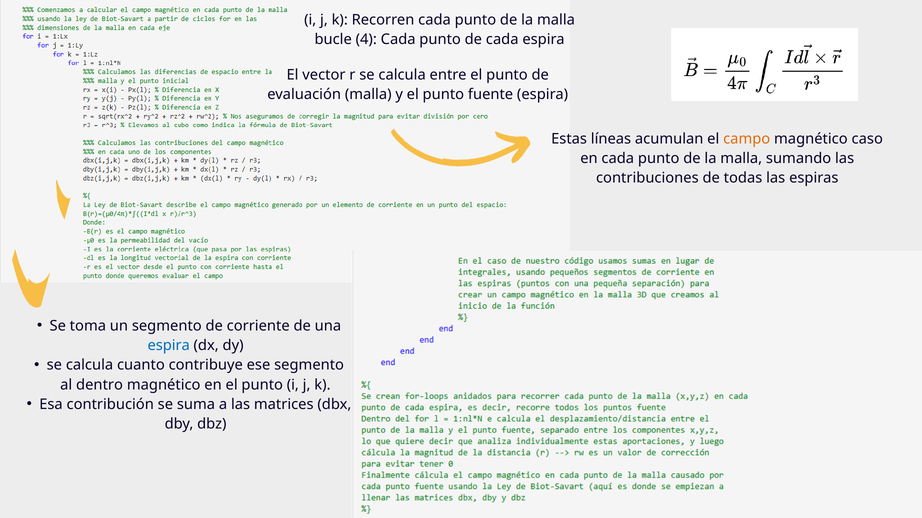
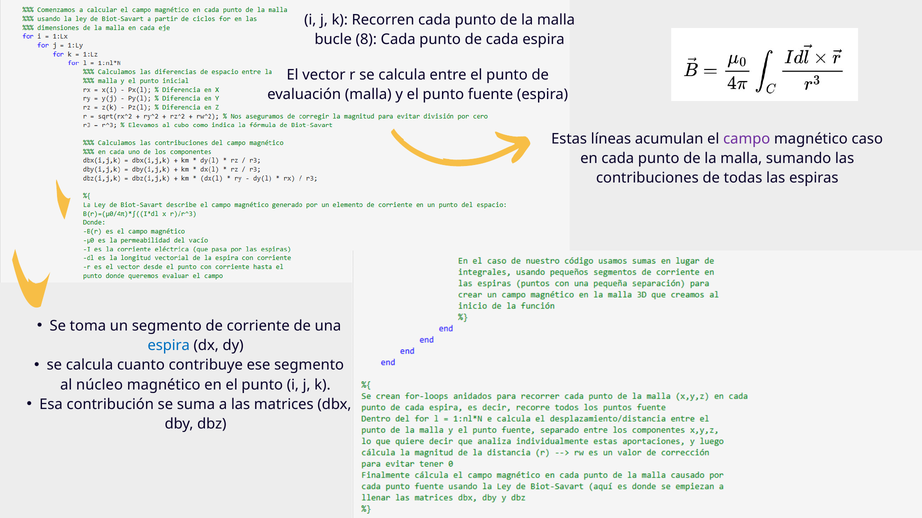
4: 4 -> 8 (366, 39)
campo colour: orange -> purple (747, 139)
dentro: dentro -> núcleo (99, 385)
